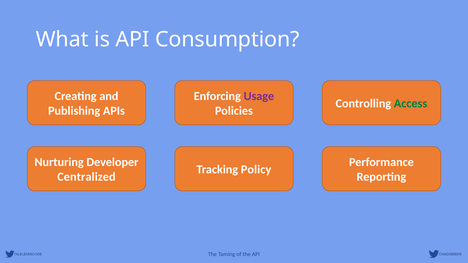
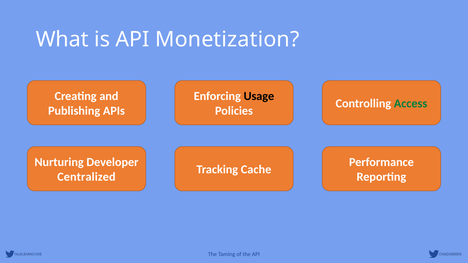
Consumption: Consumption -> Monetization (227, 39)
Usage colour: purple -> black (259, 96)
Policy: Policy -> Cache (256, 170)
